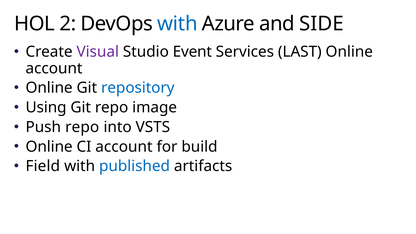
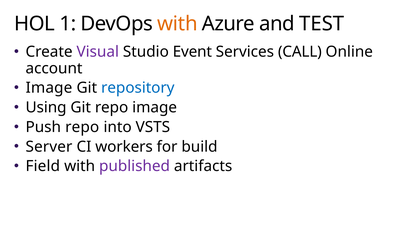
2: 2 -> 1 (68, 24)
with colour: blue -> orange (177, 24)
SIDE: SIDE -> TEST (322, 24)
LAST: LAST -> CALL (300, 52)
Online: Online -> Image (49, 88)
Online: Online -> Server (49, 147)
CI account: account -> workers (124, 147)
published colour: blue -> purple (135, 166)
